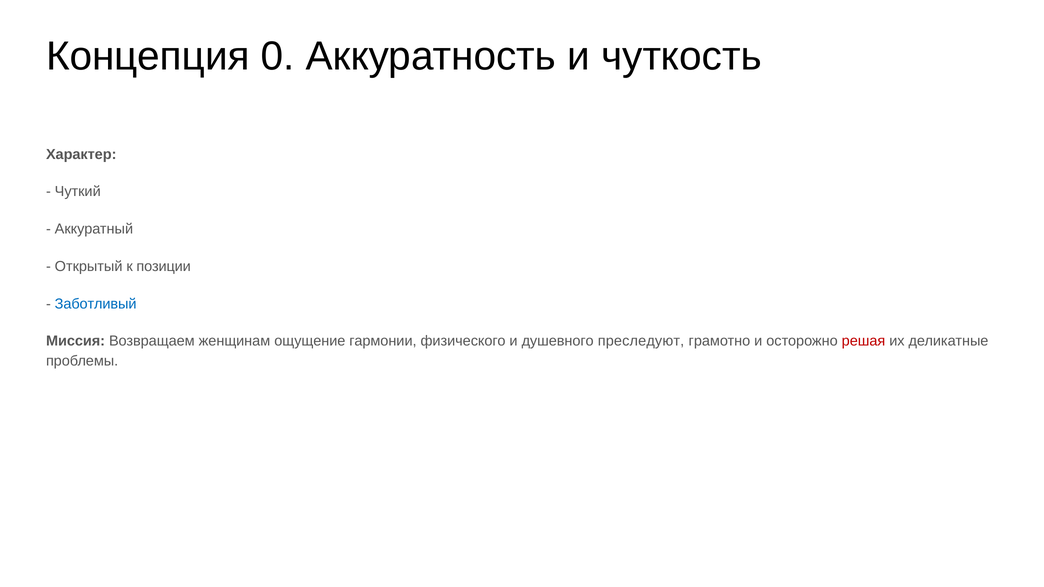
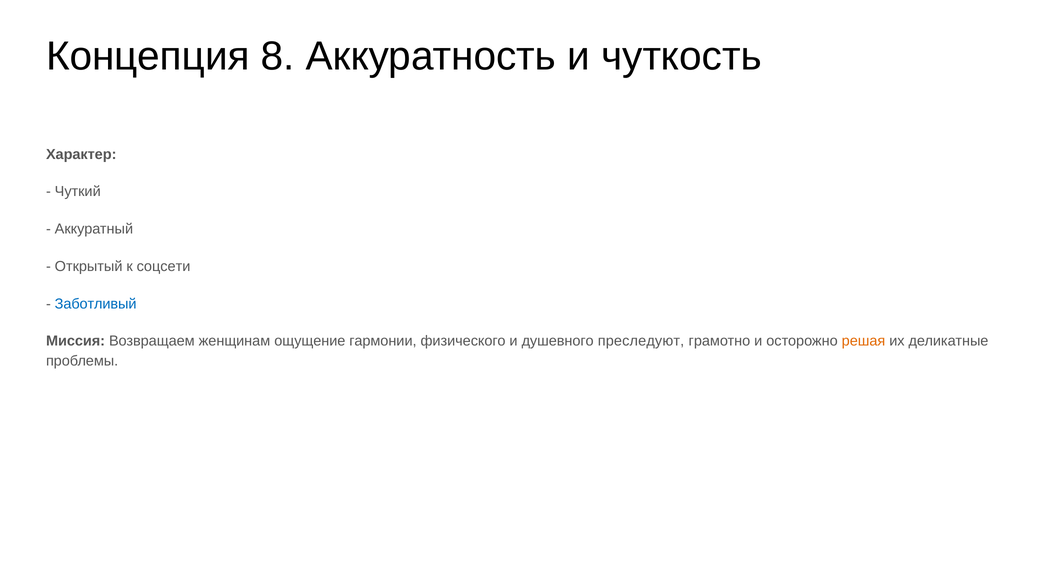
0: 0 -> 8 (278, 56)
позиции: позиции -> соцсети (164, 267)
решая colour: red -> orange (864, 341)
